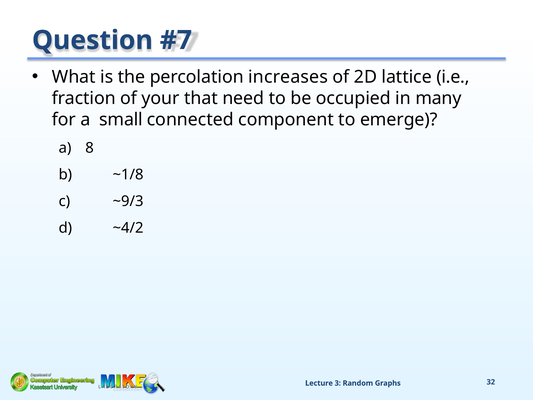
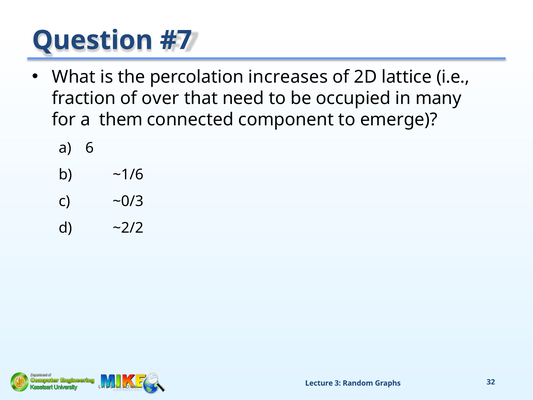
your: your -> over (160, 98)
small: small -> them (121, 120)
8: 8 -> 6 (89, 148)
~1/8: ~1/8 -> ~1/6 (128, 174)
~9/3: ~9/3 -> ~0/3 (128, 201)
~4/2: ~4/2 -> ~2/2 (128, 228)
